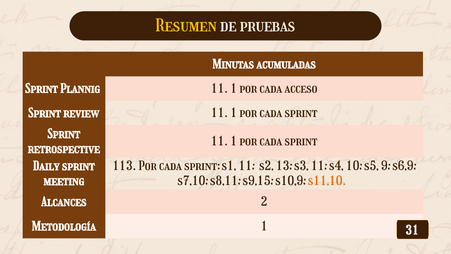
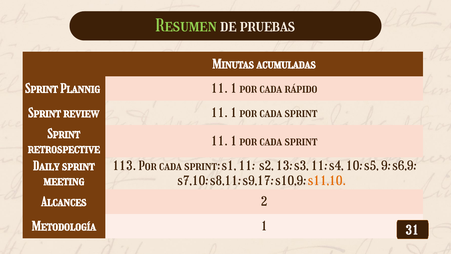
Resumen colour: yellow -> light green (186, 26)
acceso: acceso -> rápido (301, 89)
s9,15: s9,15 -> s9,17 (258, 181)
